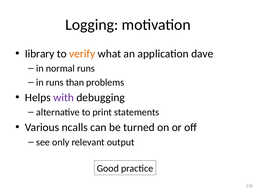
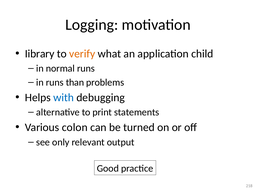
dave: dave -> child (202, 54)
with colour: purple -> blue (64, 98)
ncalls: ncalls -> colon (75, 127)
